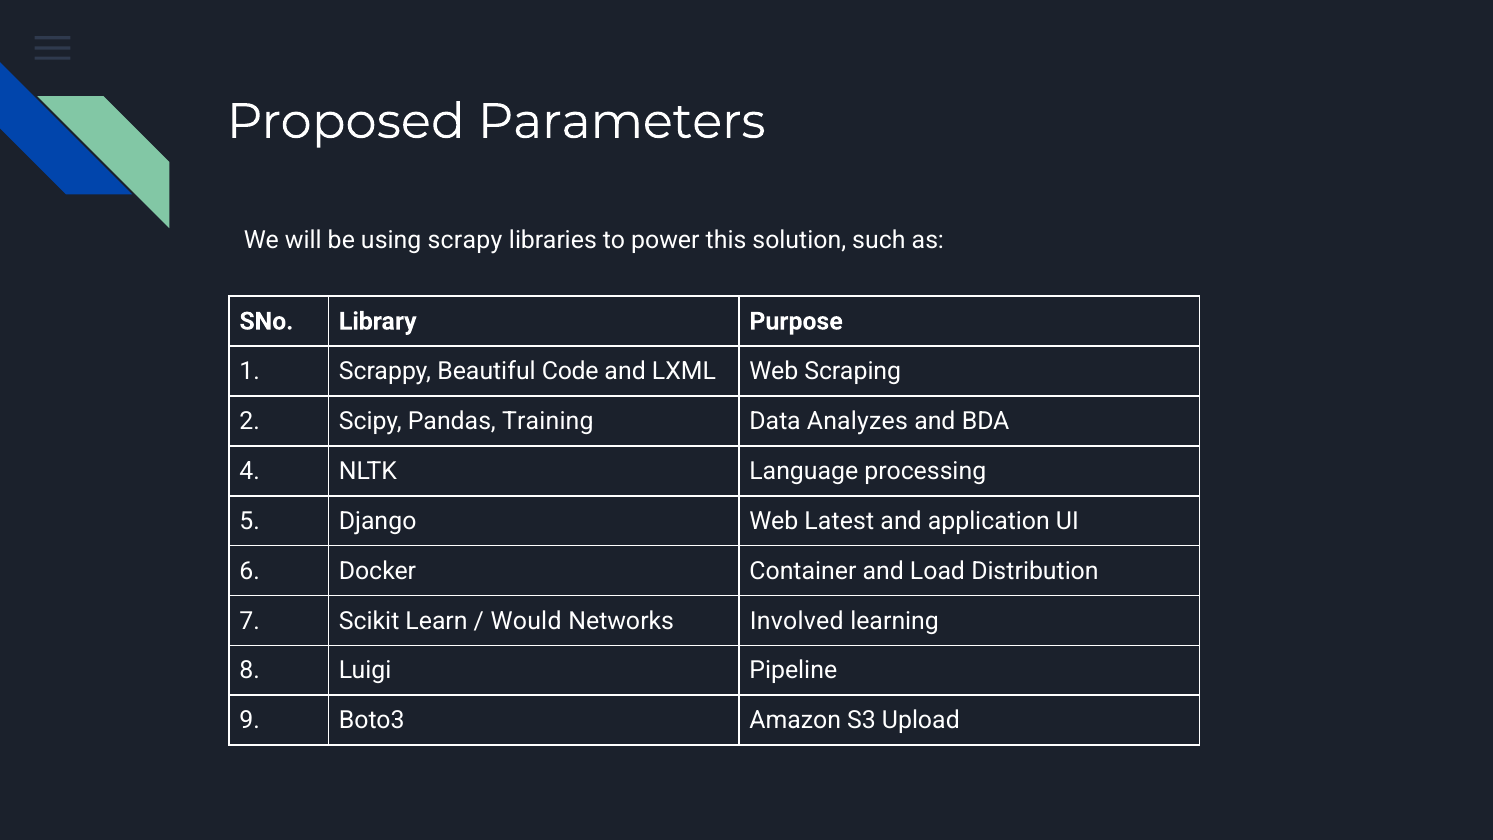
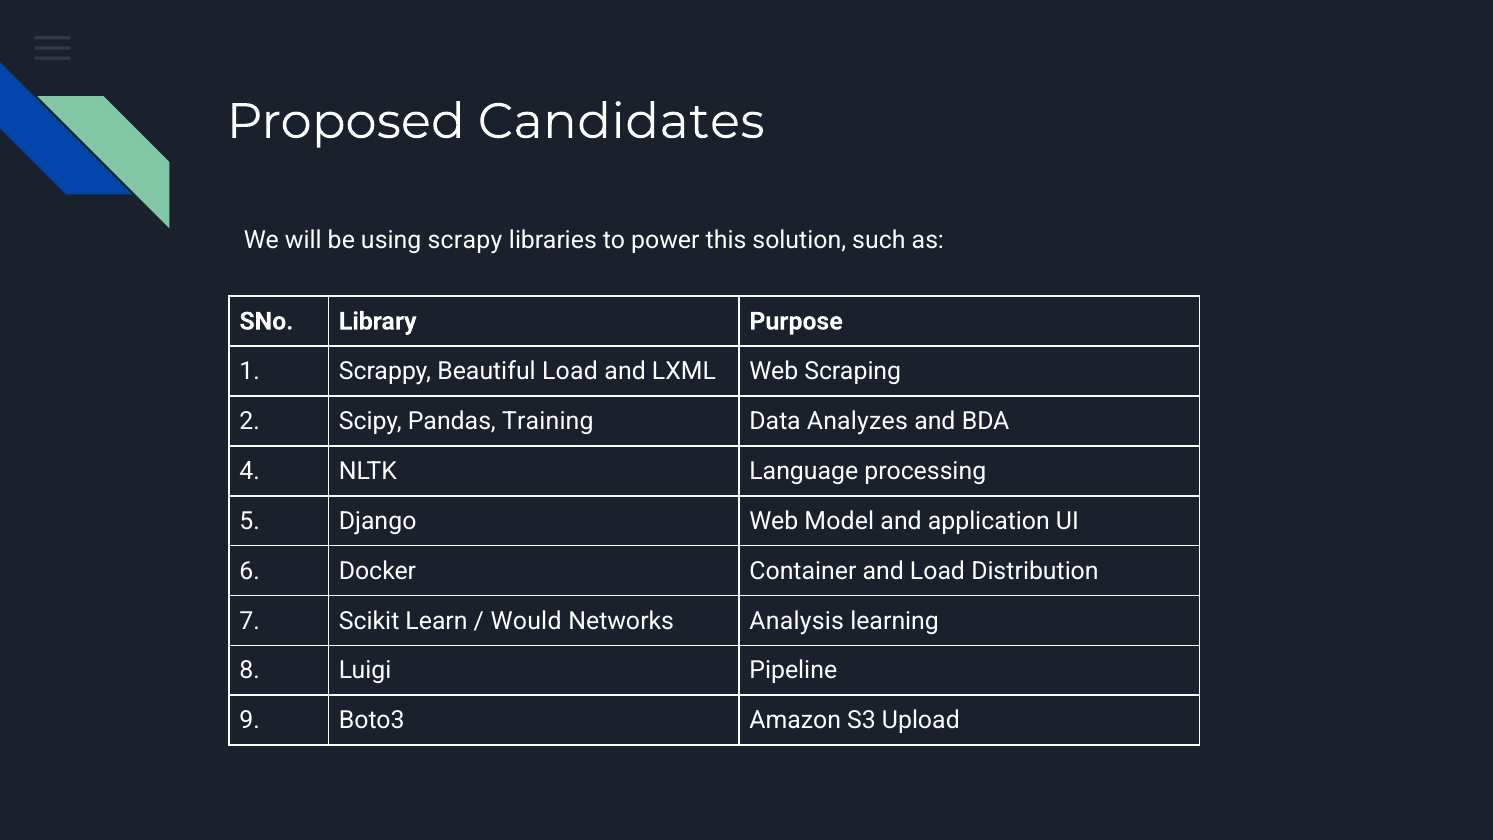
Parameters: Parameters -> Candidates (621, 122)
Beautiful Code: Code -> Load (570, 371)
Latest: Latest -> Model (839, 521)
Involved: Involved -> Analysis (797, 621)
